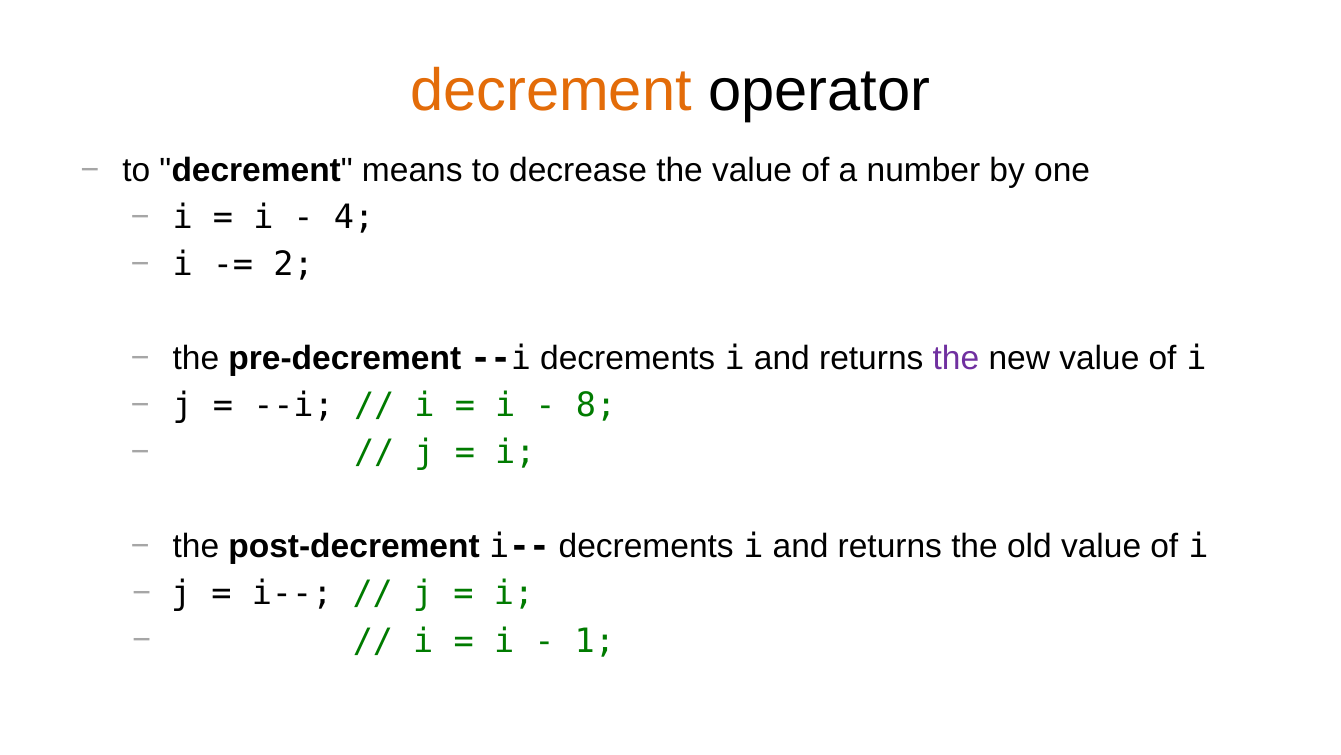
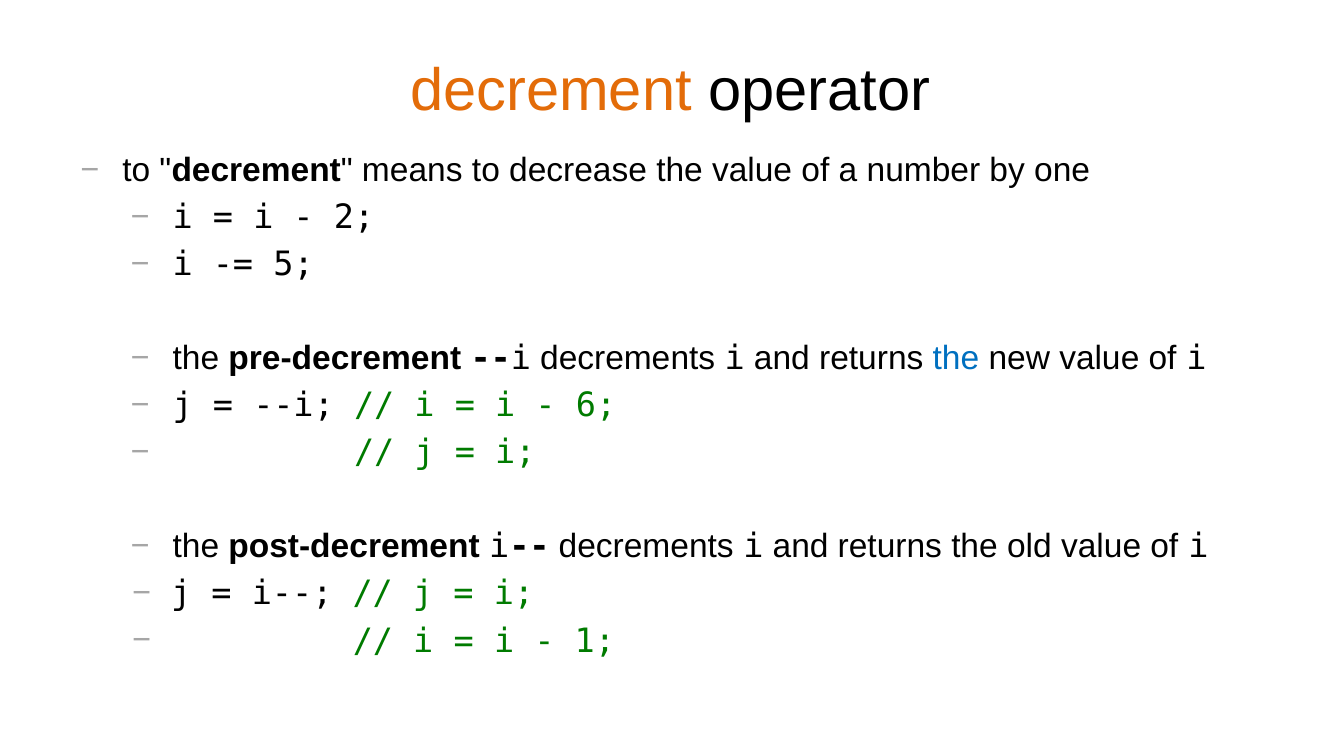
4: 4 -> 2 (354, 217)
2: 2 -> 5 (294, 264)
the colour: purple -> blue (956, 358)
8: 8 -> 6 (596, 405)
